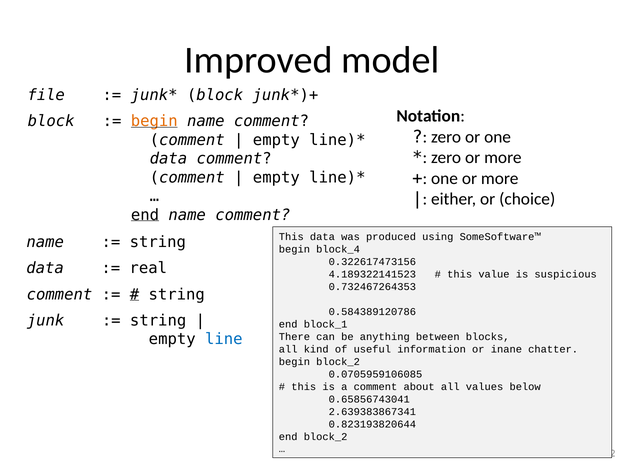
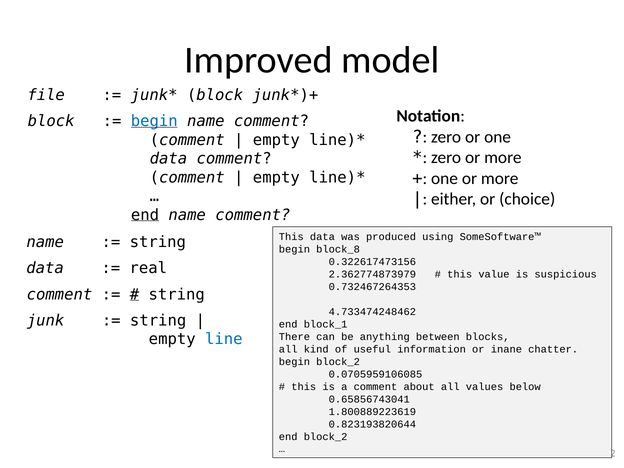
begin colour: orange -> blue (154, 121)
block_4: block_4 -> block_8 (338, 249)
4.189322141523: 4.189322141523 -> 2.362774873979 (372, 274)
0.584389120786: 0.584389120786 -> 4.733474248462 (372, 312)
2.639383867341: 2.639383867341 -> 1.800889223619 (372, 412)
